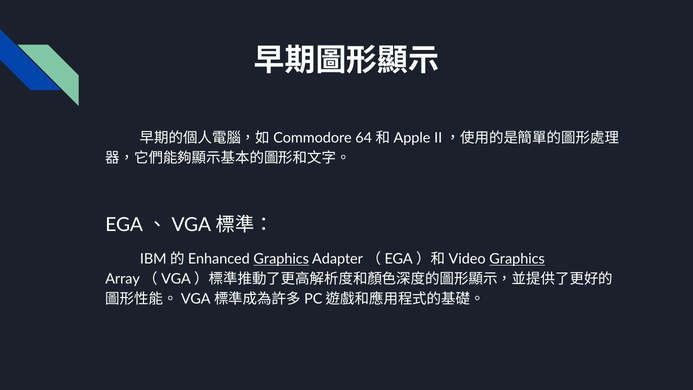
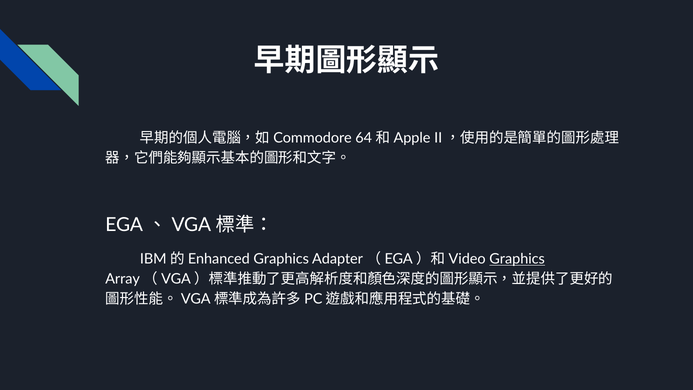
Graphics underline: present -> none (281, 259)
